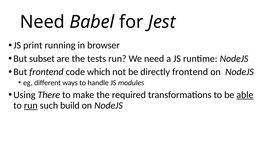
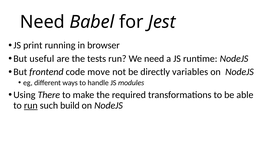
subset: subset -> useful (42, 59)
which: which -> move (99, 72)
directly frontend: frontend -> variables (190, 72)
able underline: present -> none (245, 95)
